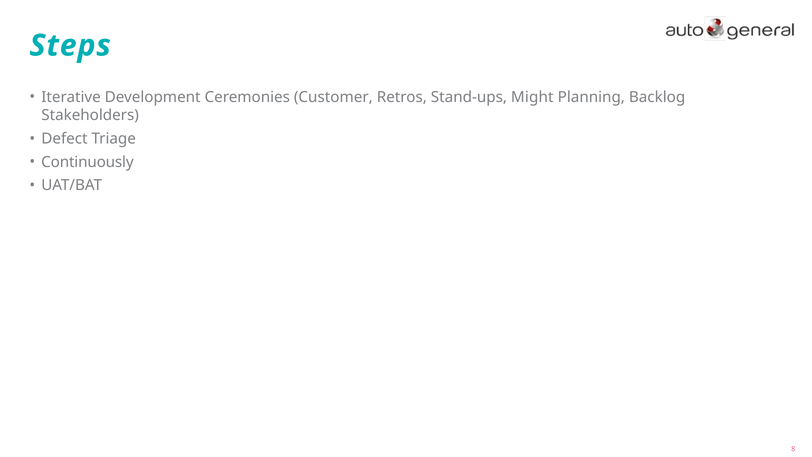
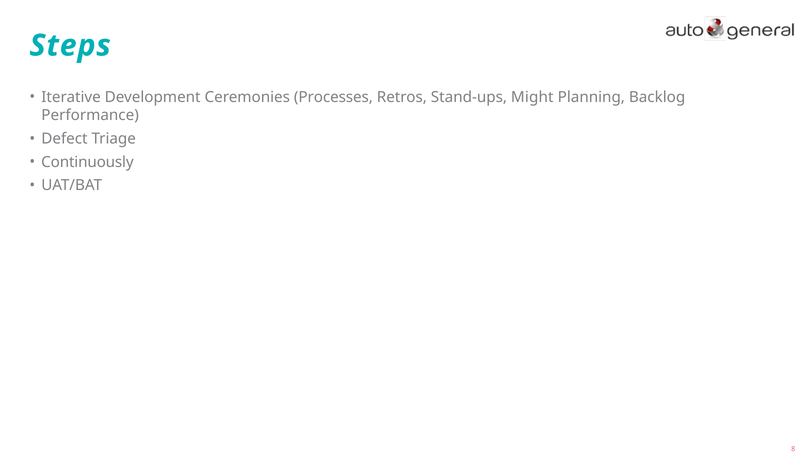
Customer: Customer -> Processes (333, 97)
Stakeholders: Stakeholders -> Performance (90, 115)
